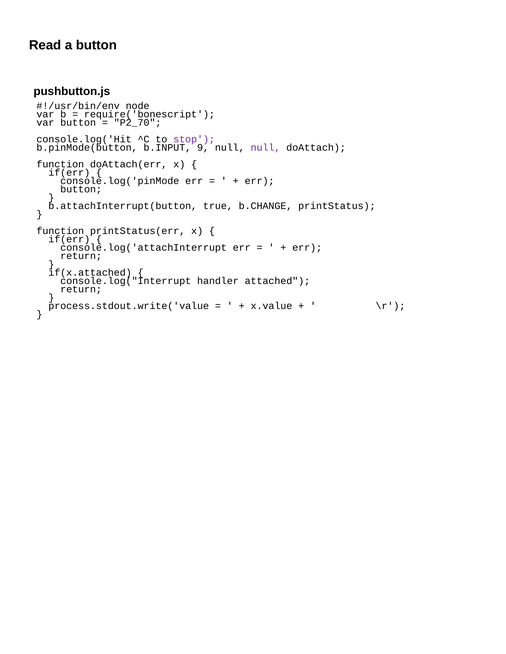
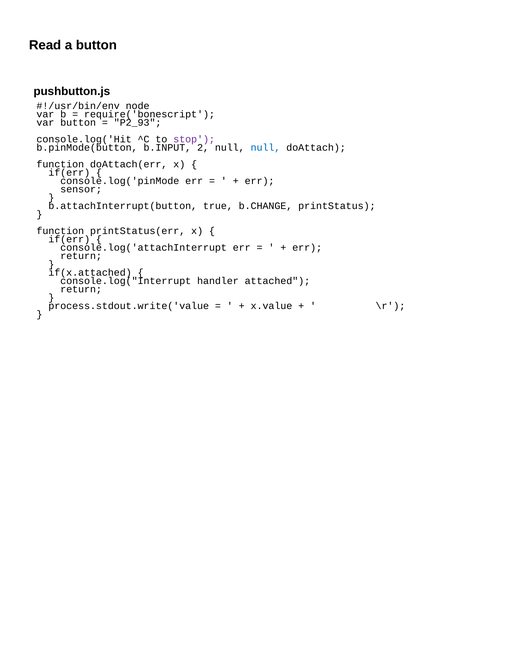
P2_70: P2_70 -> P2_93 (138, 123)
9: 9 -> 2 (203, 148)
null colour: purple -> blue (266, 148)
button: button -> sensor (81, 189)
